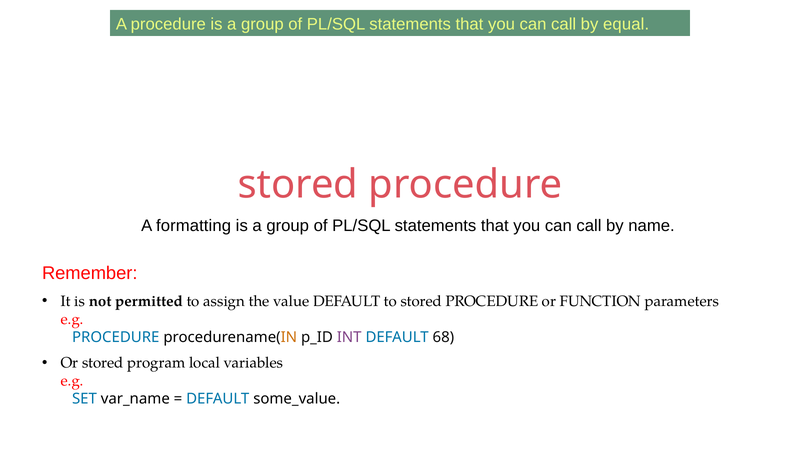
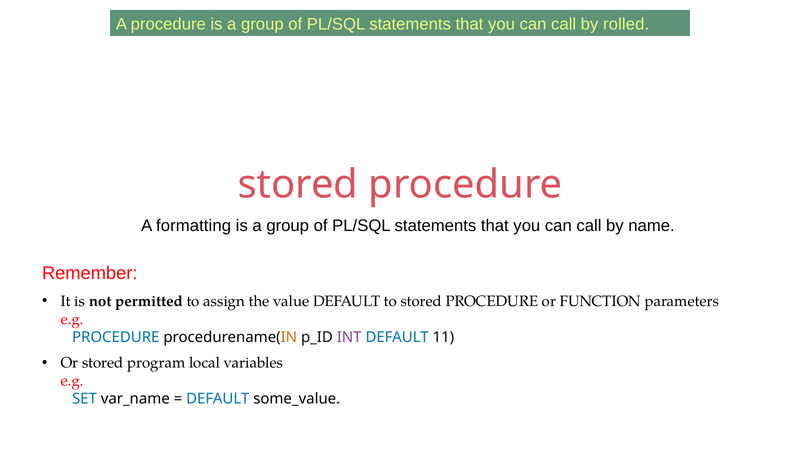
equal: equal -> rolled (626, 24)
68: 68 -> 11 (443, 337)
